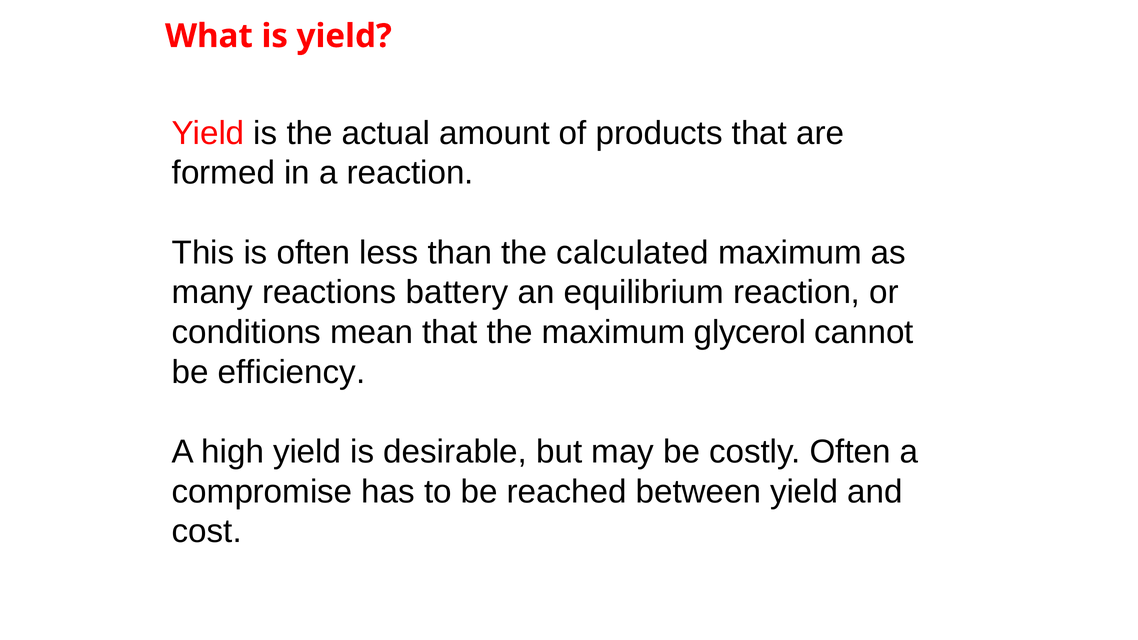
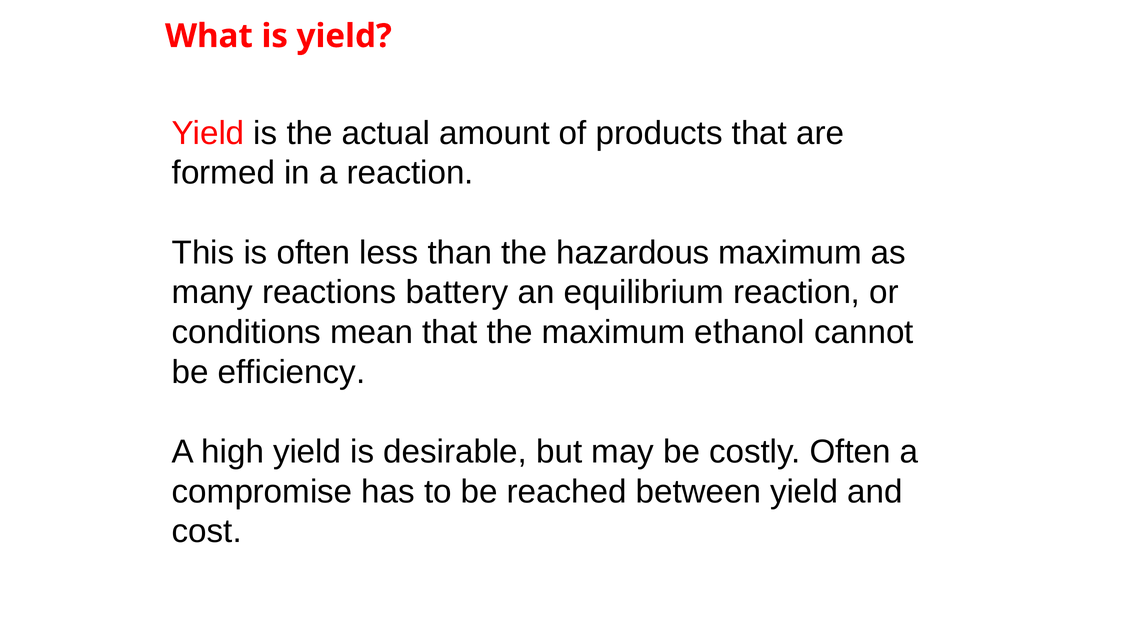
calculated: calculated -> hazardous (633, 253)
glycerol: glycerol -> ethanol (750, 332)
